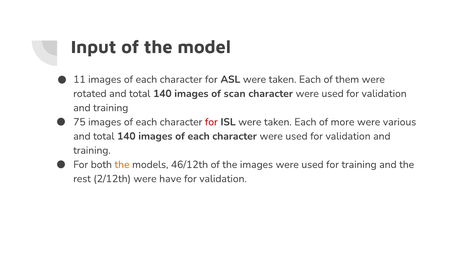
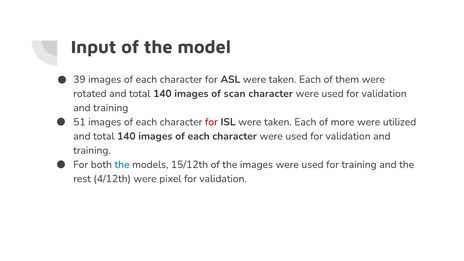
11: 11 -> 39 (79, 79)
75: 75 -> 51 (79, 122)
various: various -> utilized (400, 122)
the colour: orange -> blue (122, 165)
46/12th: 46/12th -> 15/12th (189, 165)
2/12th: 2/12th -> 4/12th (112, 179)
have: have -> pixel (170, 179)
